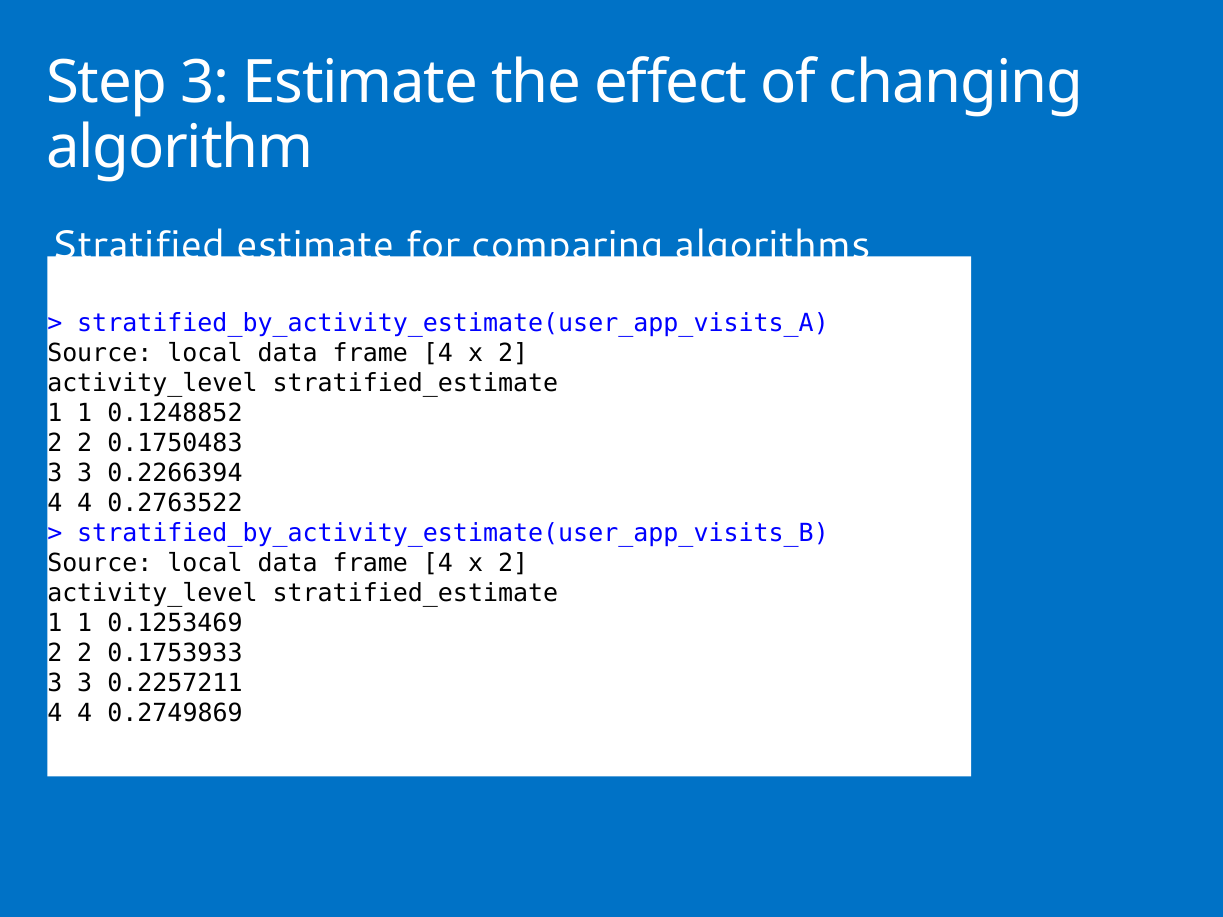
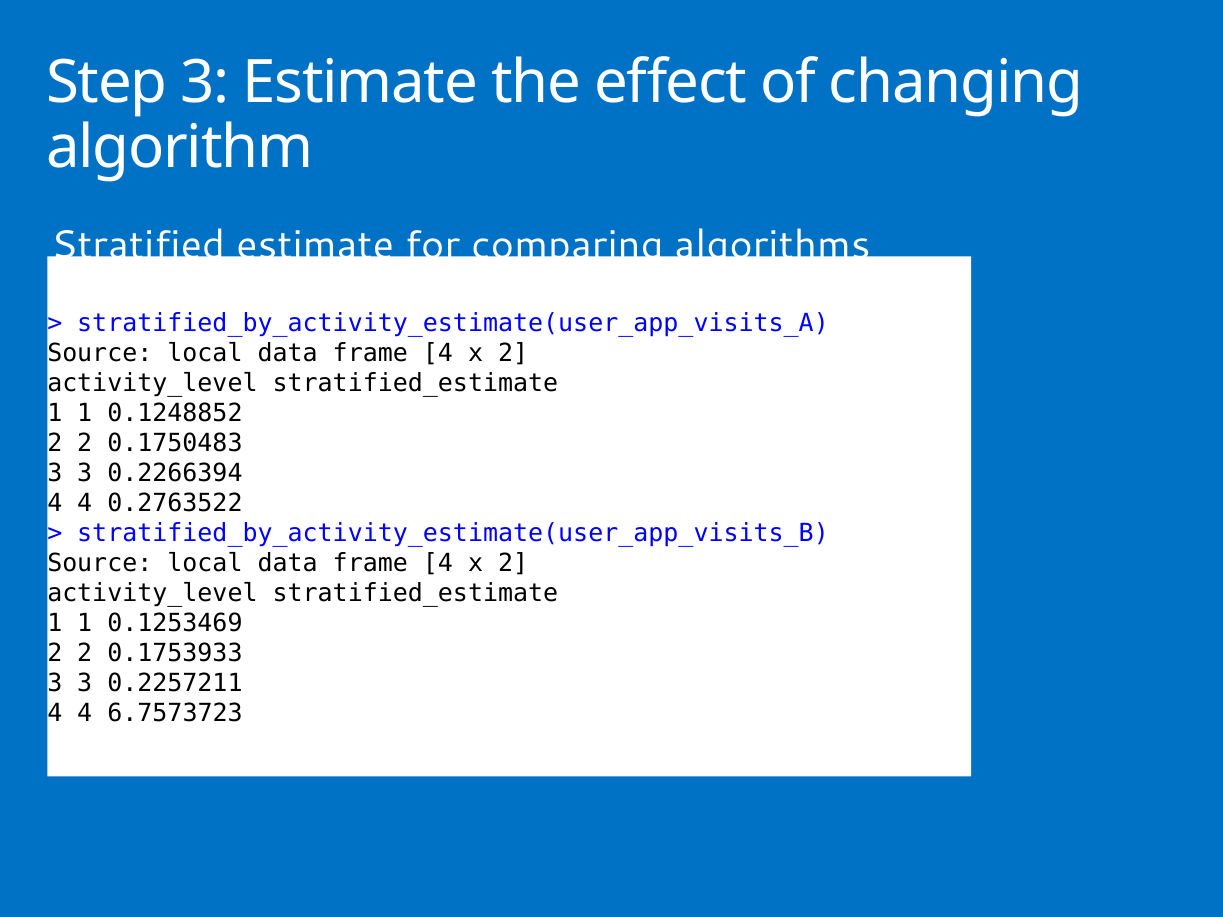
0.2749869: 0.2749869 -> 6.7573723 (175, 713)
